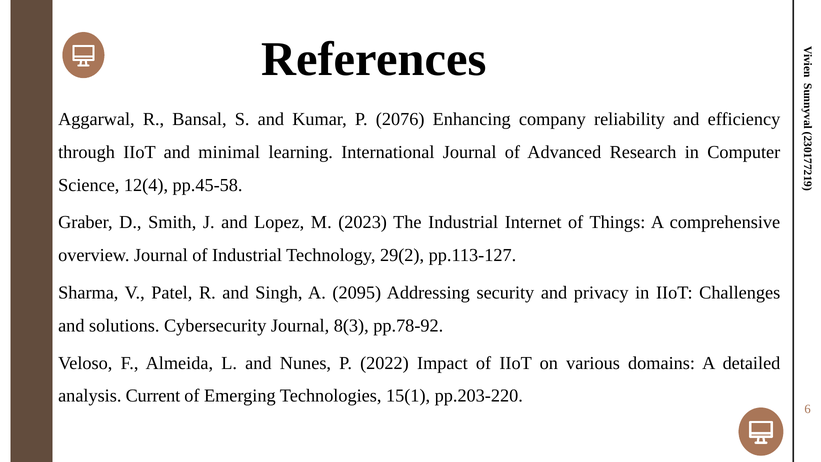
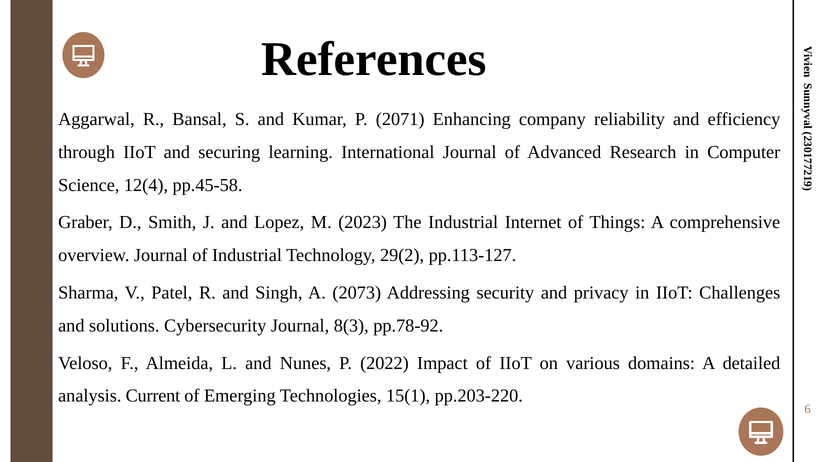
2076: 2076 -> 2071 (400, 119)
minimal: minimal -> securing (229, 152)
2095: 2095 -> 2073 (357, 293)
